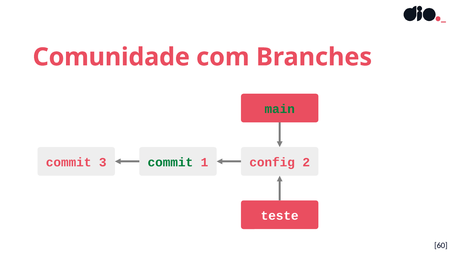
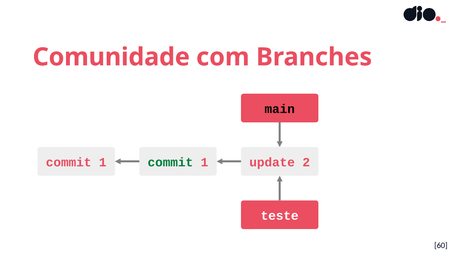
main colour: green -> black (280, 109)
3: 3 -> 1 (103, 163)
config: config -> update (272, 163)
